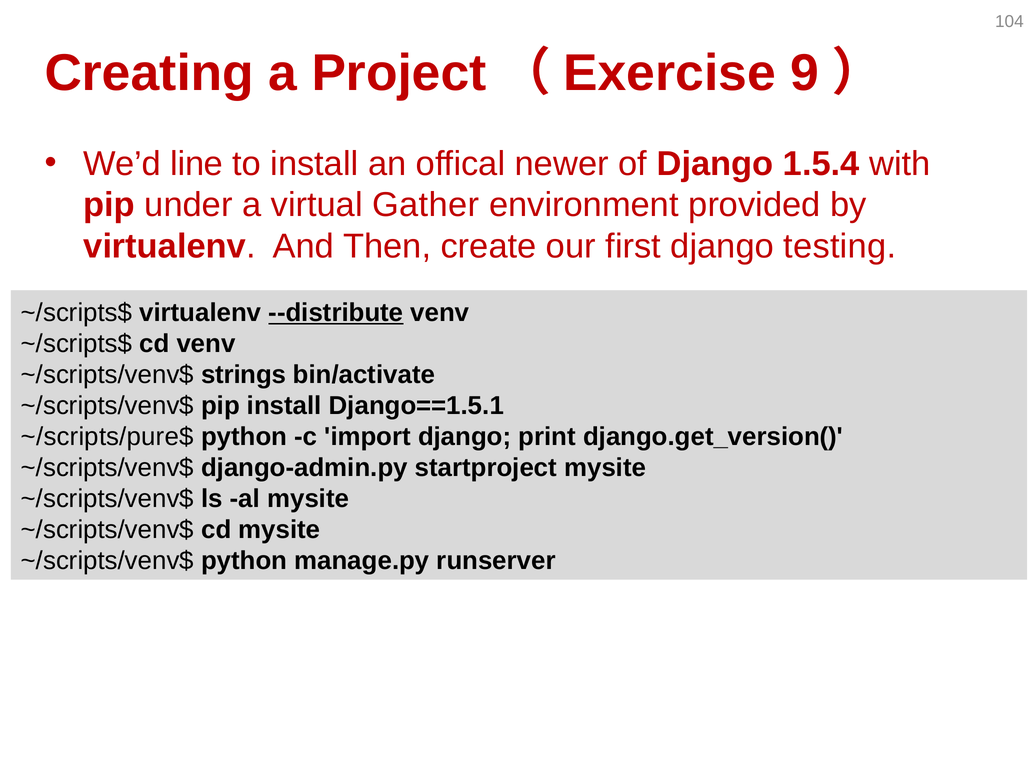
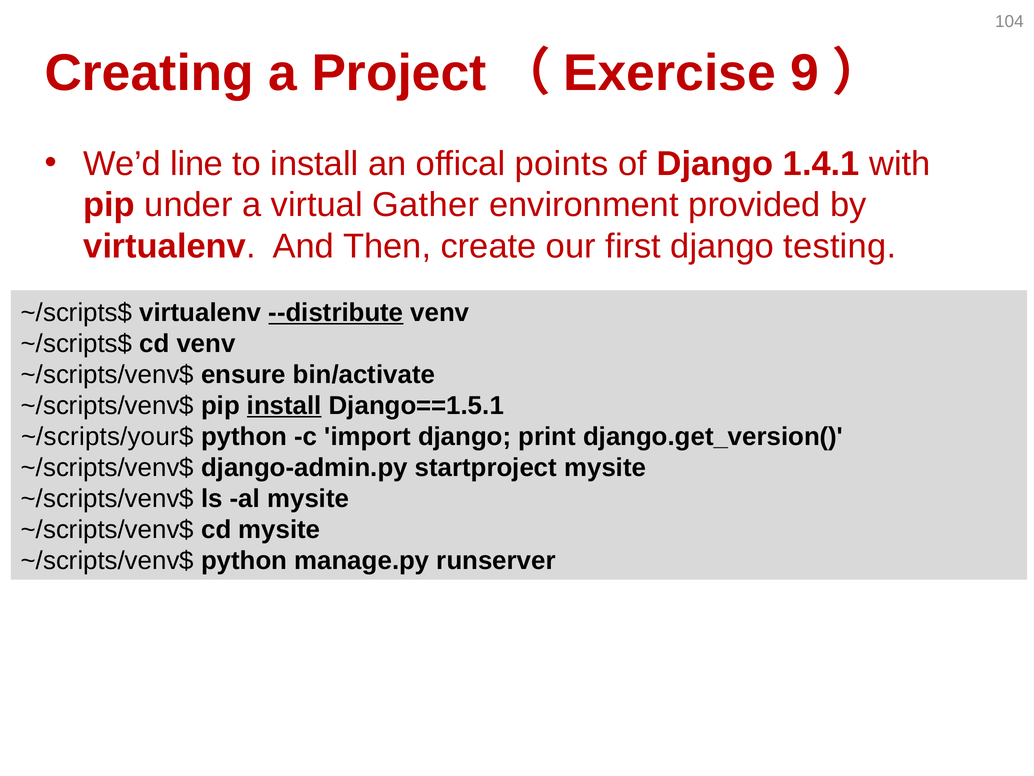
newer: newer -> points (562, 164)
1.5.4: 1.5.4 -> 1.4.1 (821, 164)
strings: strings -> ensure (243, 374)
install underline: none -> present (284, 405)
~/scripts/pure$: ~/scripts/pure$ -> ~/scripts/your$ (107, 436)
